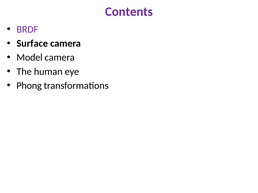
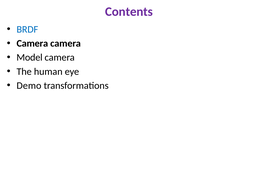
BRDF colour: purple -> blue (27, 30)
Surface: Surface -> Camera (32, 44)
Phong: Phong -> Demo (29, 86)
